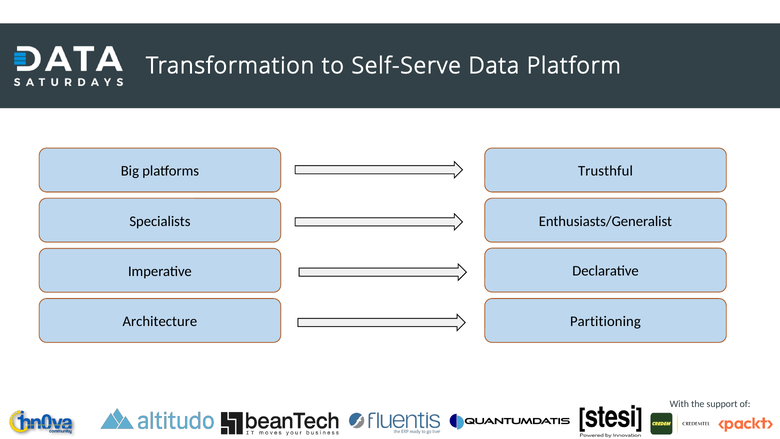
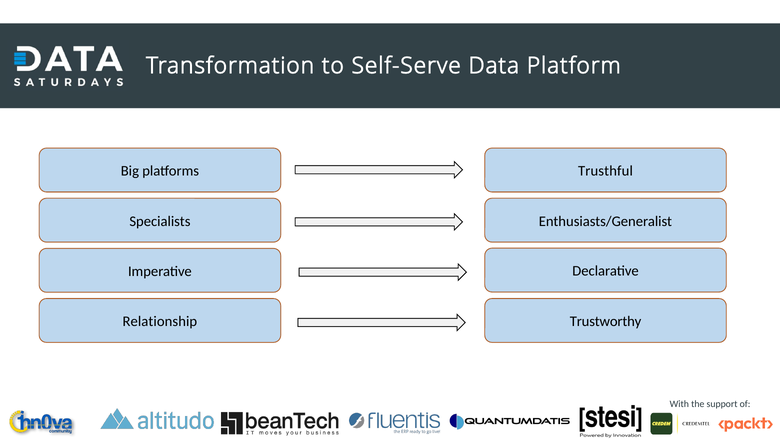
Architecture: Architecture -> Relationship (160, 321)
Partitioning: Partitioning -> Trustworthy (606, 321)
